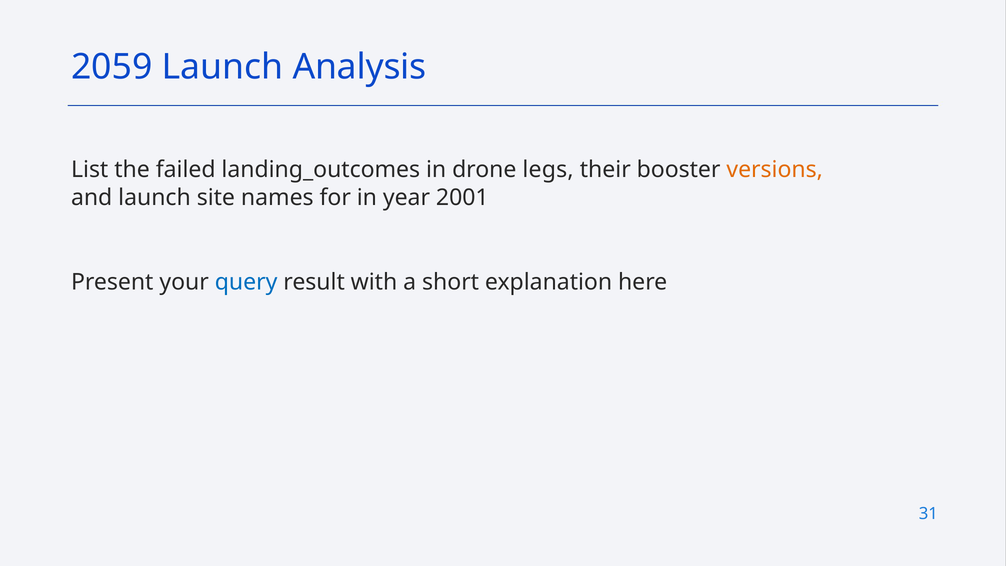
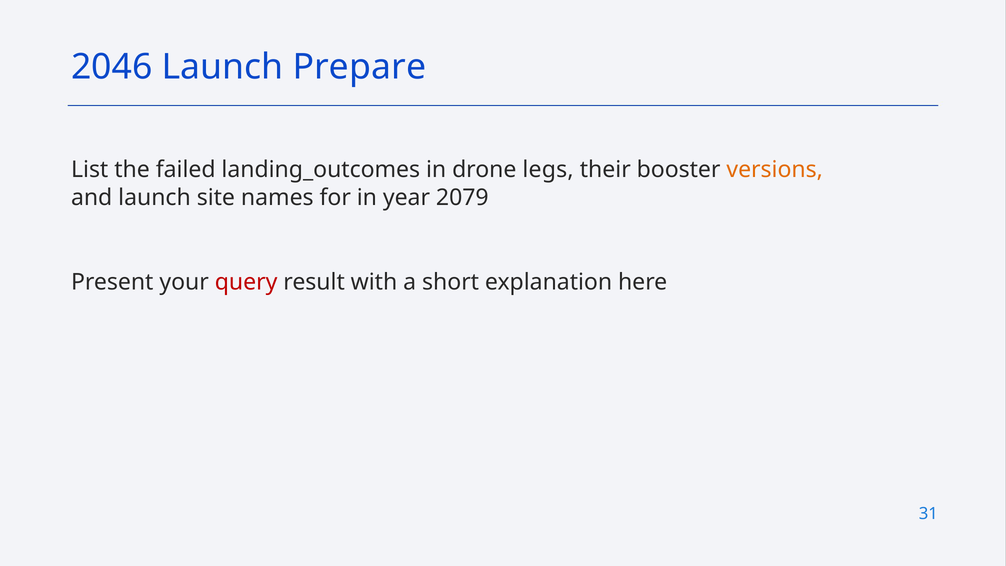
2059: 2059 -> 2046 (112, 67)
Analysis: Analysis -> Prepare (359, 67)
2001: 2001 -> 2079 (462, 197)
query colour: blue -> red (246, 282)
